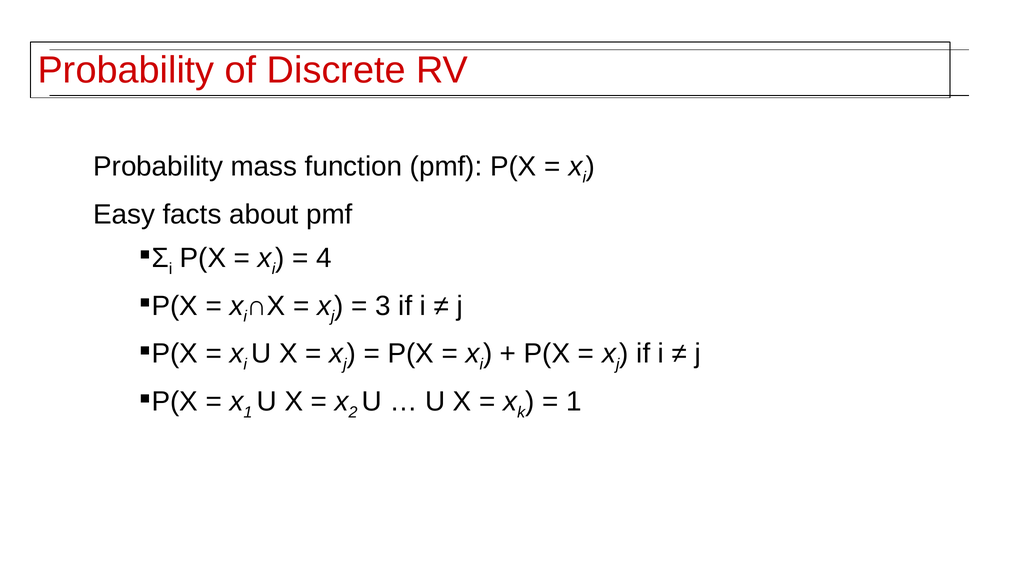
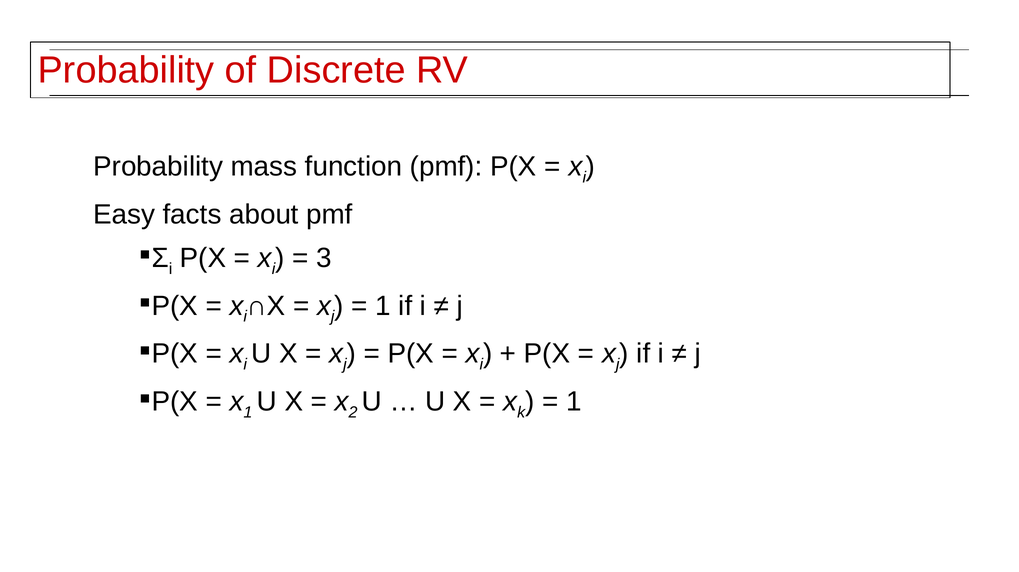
4: 4 -> 3 (324, 258)
3: 3 -> 1 (383, 306)
